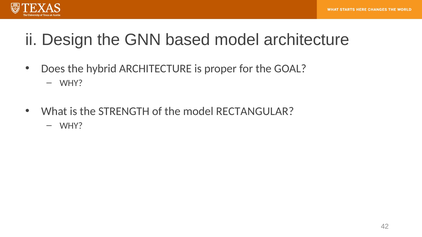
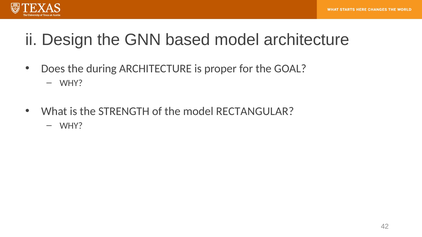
hybrid: hybrid -> during (101, 69)
